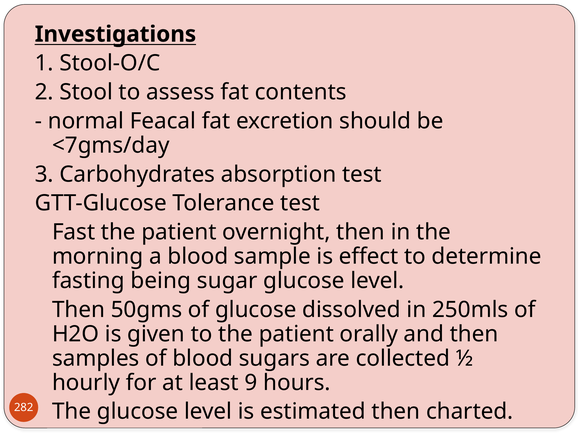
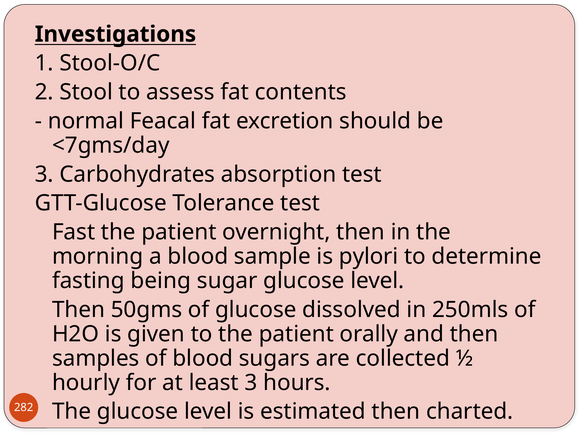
effect: effect -> pylori (369, 257)
least 9: 9 -> 3 (251, 383)
